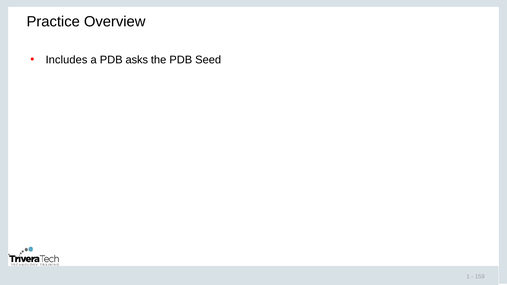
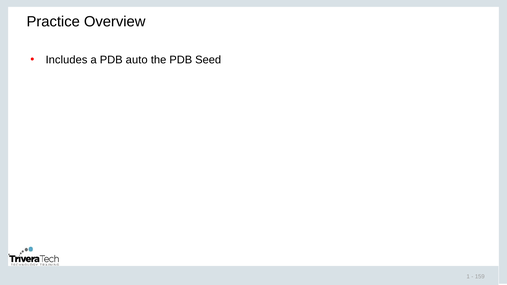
asks: asks -> auto (137, 60)
